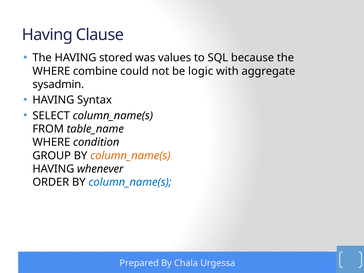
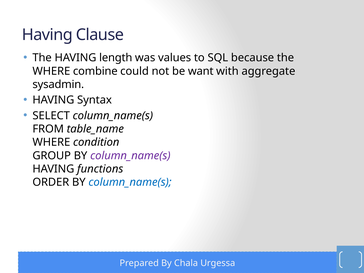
stored: stored -> length (116, 58)
logic: logic -> want (201, 71)
column_name(s colour: orange -> purple (130, 156)
whenever: whenever -> functions (100, 169)
